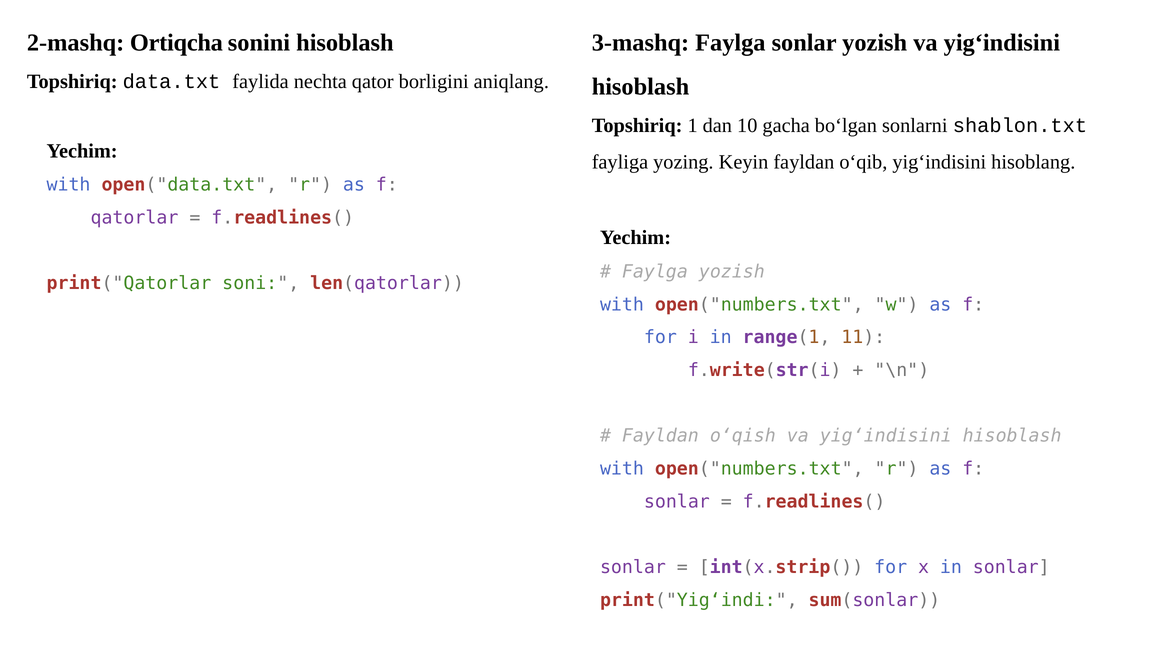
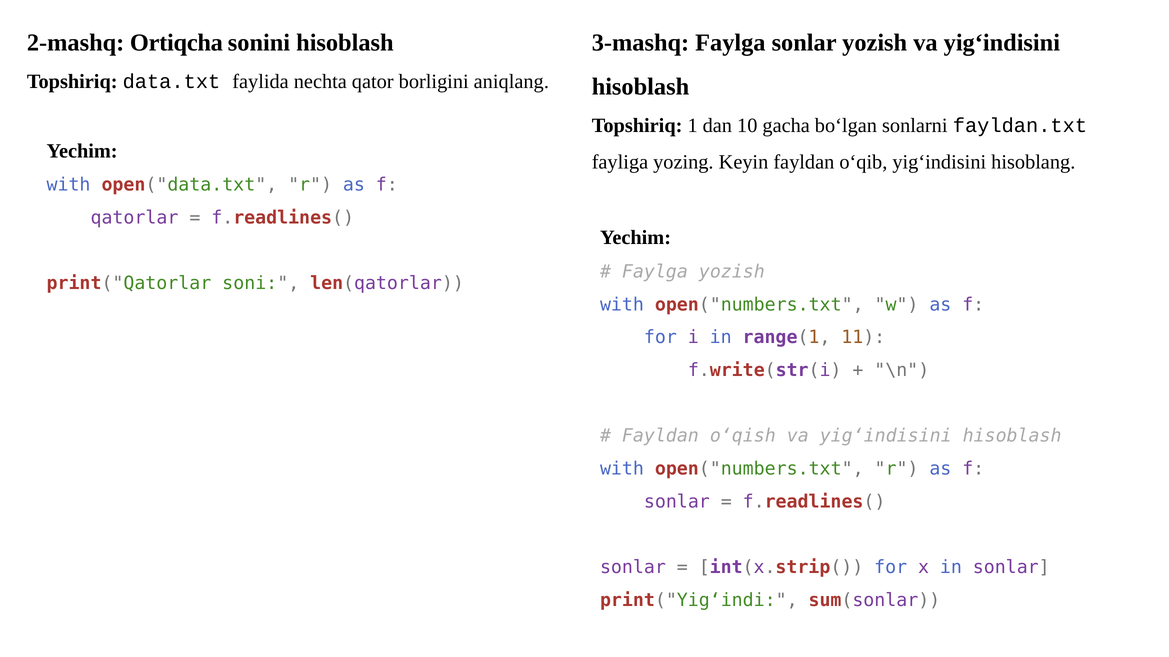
shablon.txt: shablon.txt -> fayldan.txt (1020, 125)
